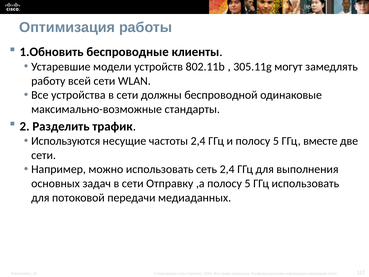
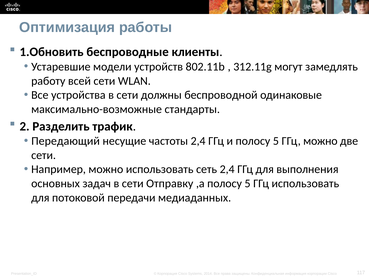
305.11g: 305.11g -> 312.11g (253, 67)
Используются: Используются -> Передающий (66, 141)
ГГц вместе: вместе -> можно (320, 141)
